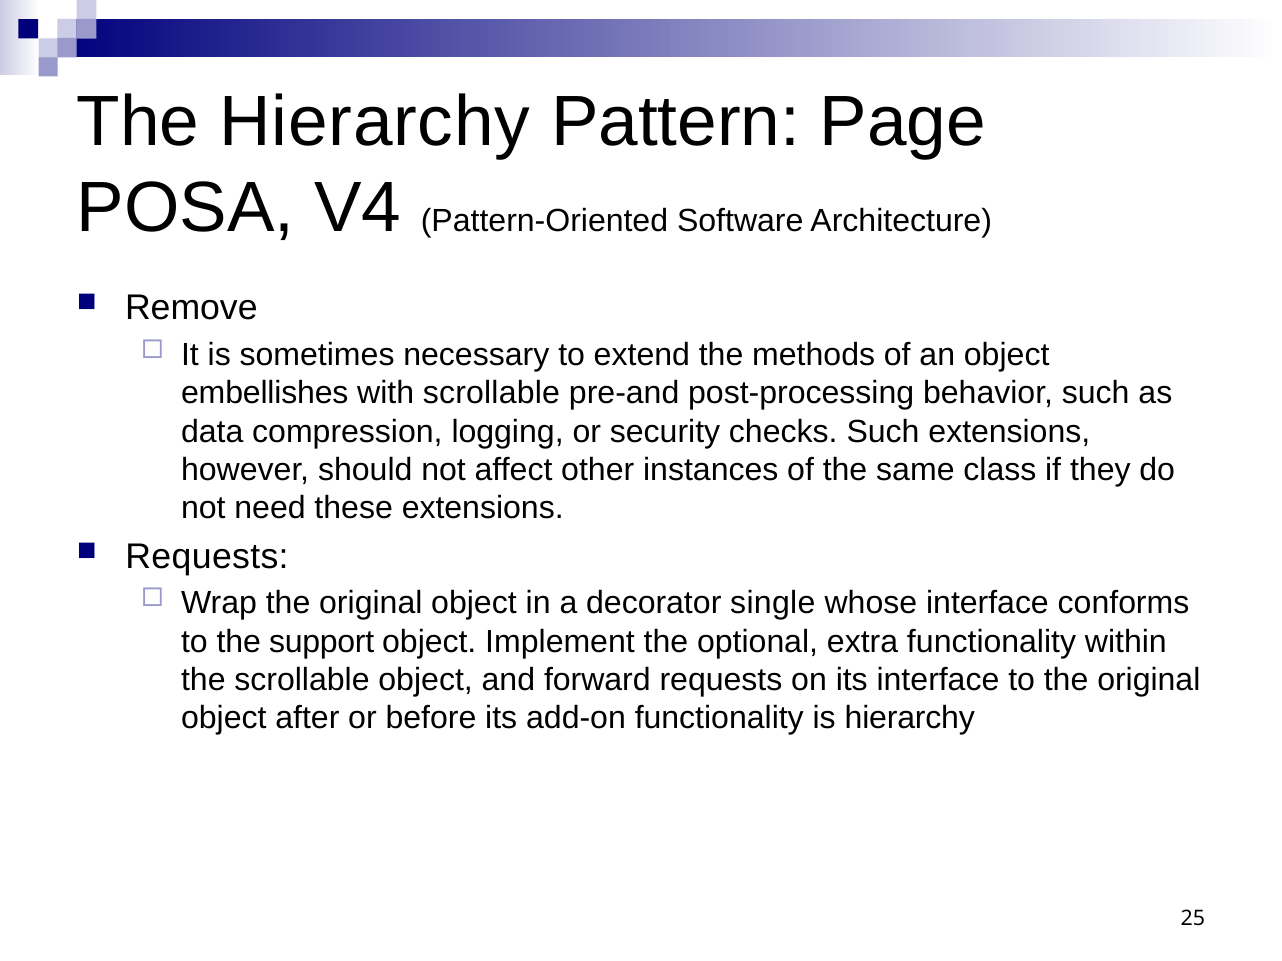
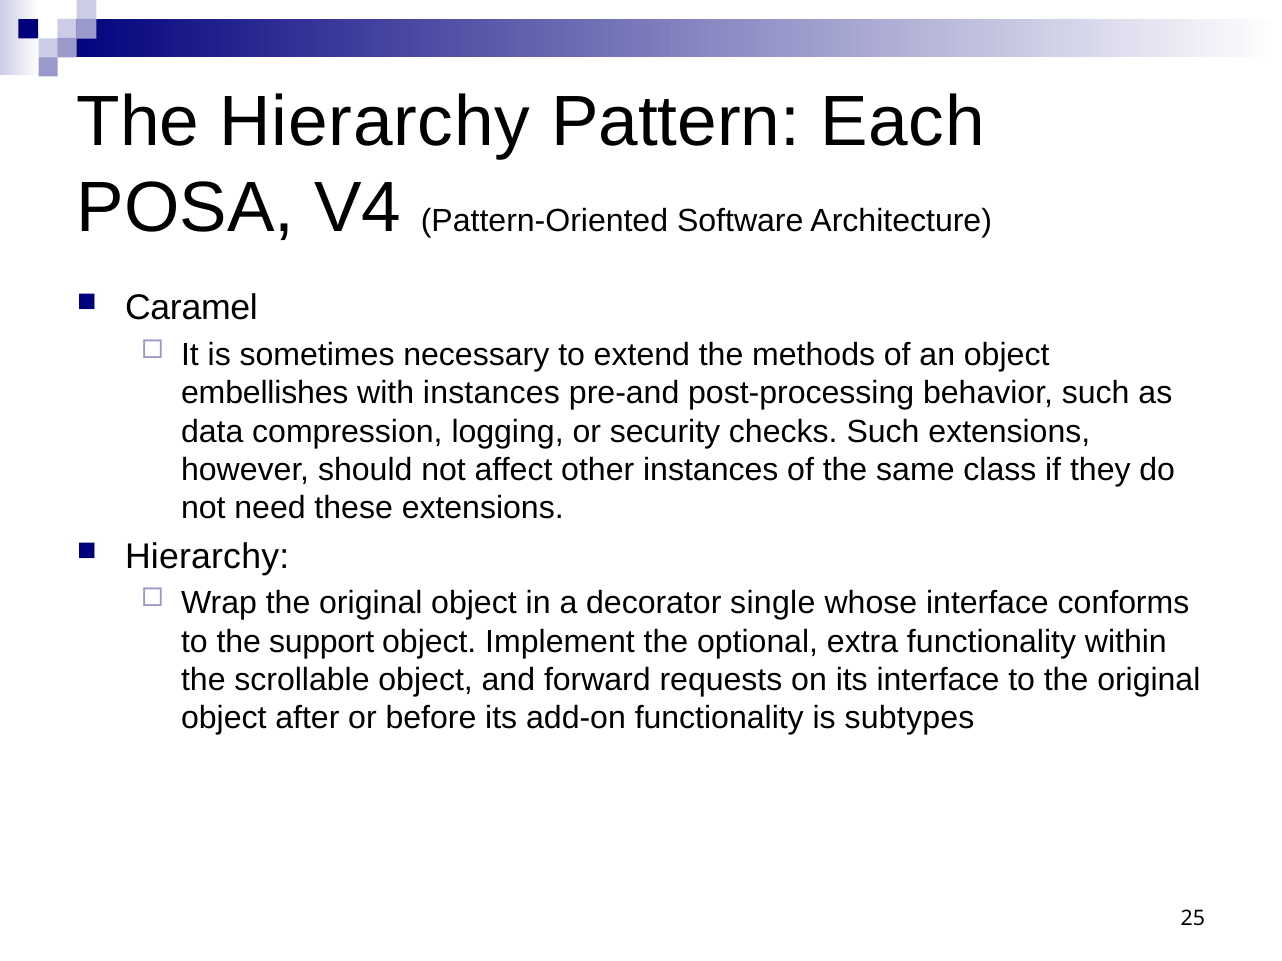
Page: Page -> Each (903, 122)
Remove: Remove -> Caramel (191, 308)
with scrollable: scrollable -> instances (491, 393)
Requests: Requests -> Hierarchy (207, 557)
is hierarchy: hierarchy -> subtypes (910, 719)
